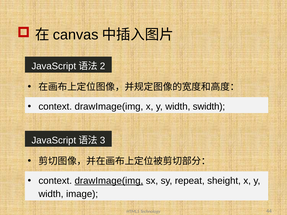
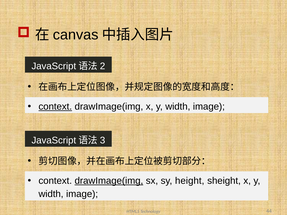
context underline: none -> present (55, 107)
swidth: swidth -> image (209, 107)
repeat: repeat -> height (190, 181)
